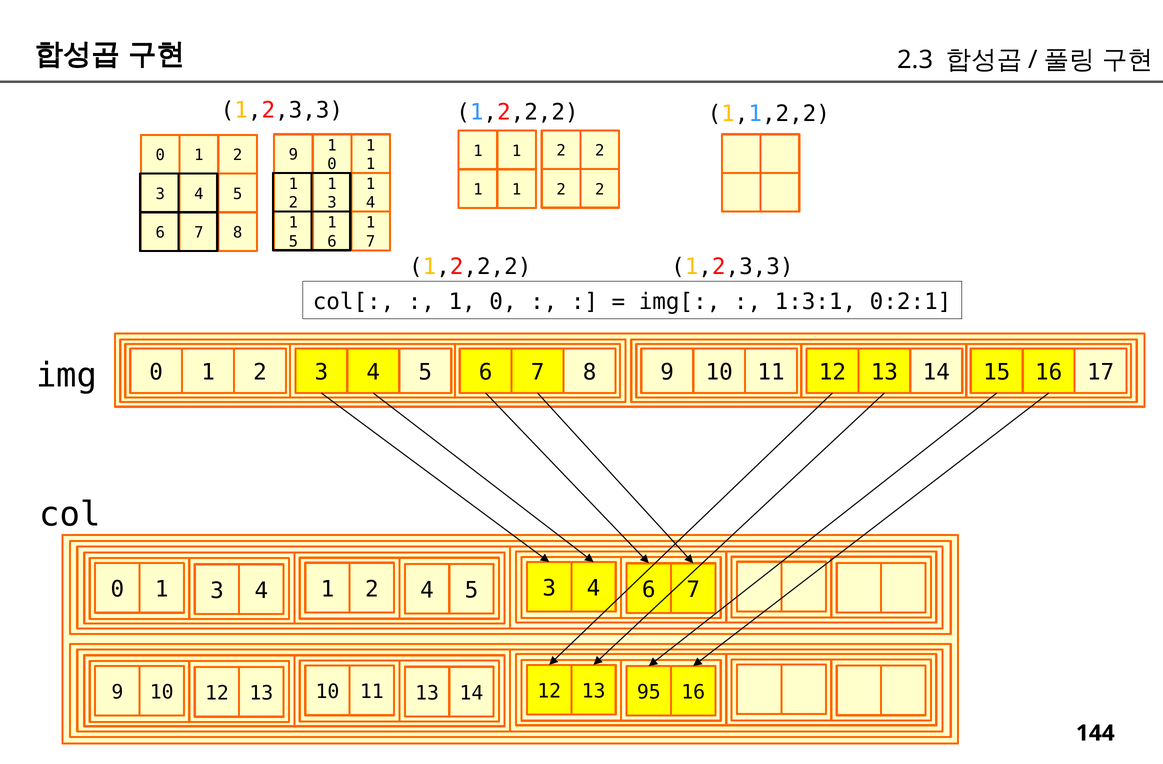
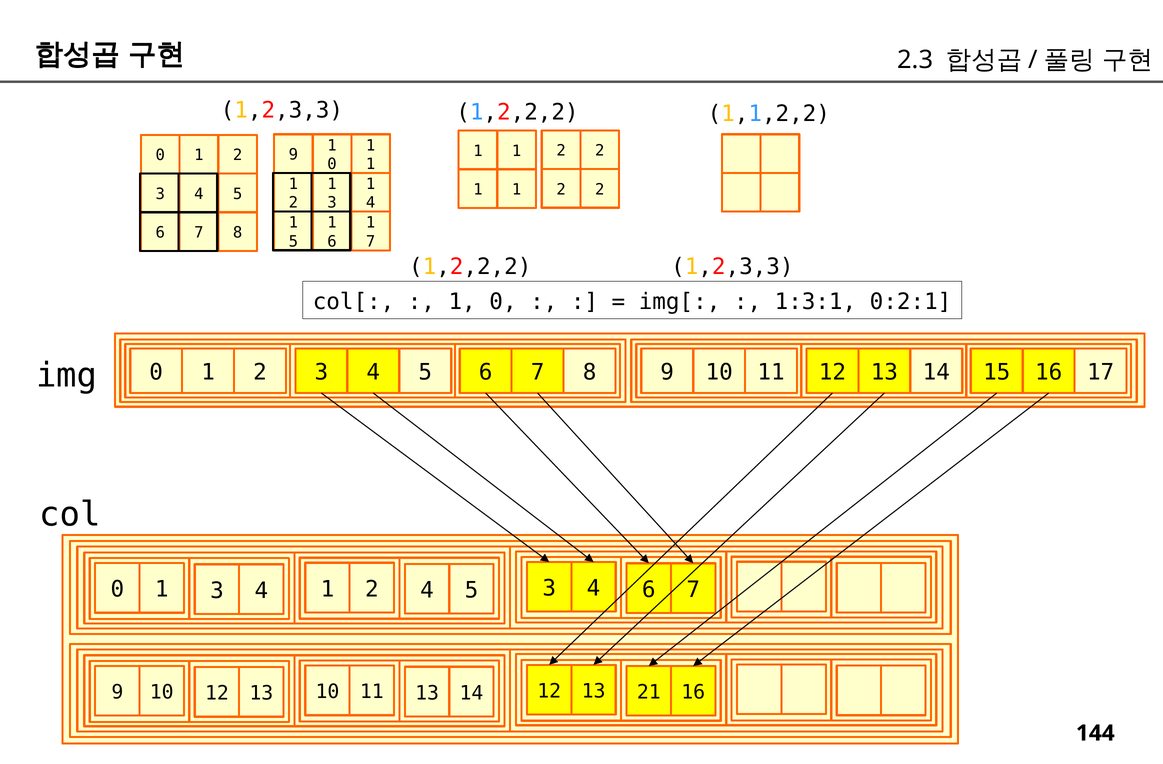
95: 95 -> 21 (649, 692)
